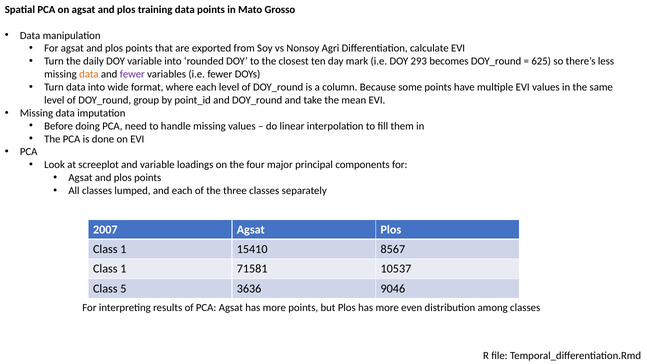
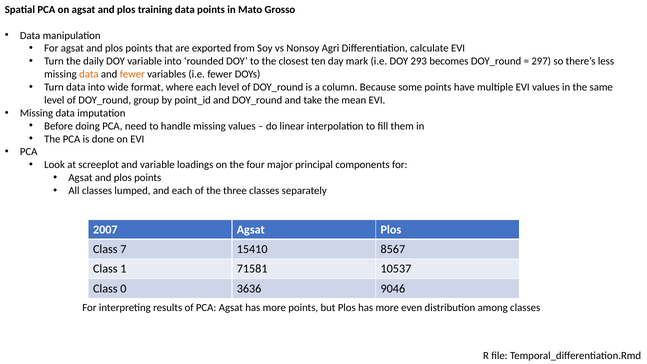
625: 625 -> 297 (541, 61)
fewer colour: purple -> orange (132, 74)
1: 1 -> 7 (123, 249)
5: 5 -> 0 (123, 289)
